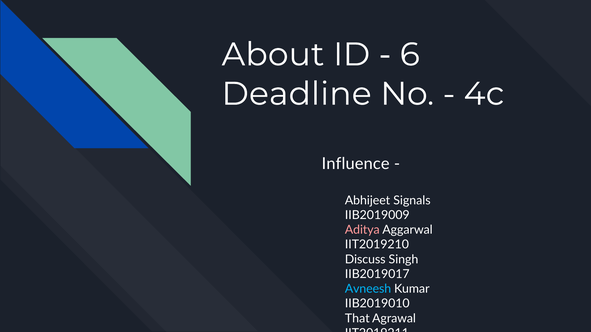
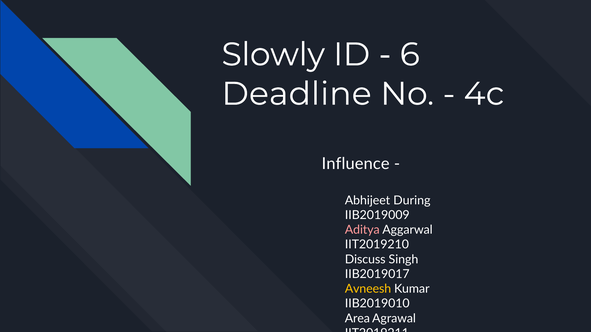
About: About -> Slowly (273, 55)
Signals: Signals -> During (412, 201)
Avneesh colour: light blue -> yellow (368, 289)
That: That -> Area (357, 319)
